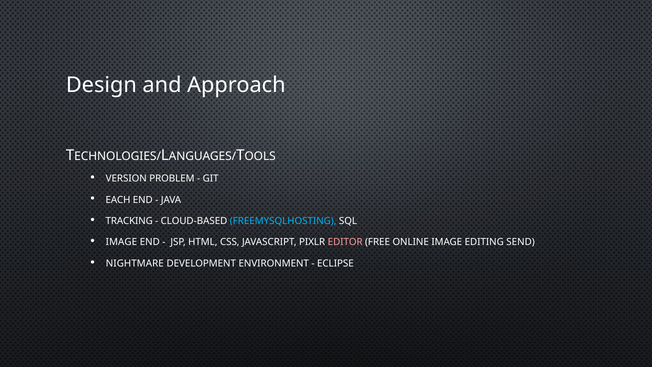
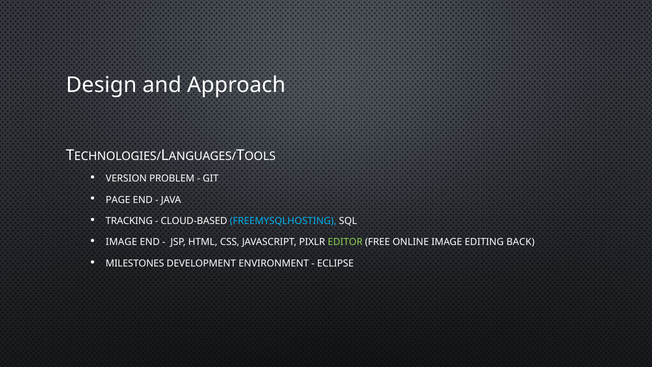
EACH: EACH -> PAGE (118, 200)
EDITOR colour: pink -> light green (345, 242)
SEND: SEND -> BACK (520, 242)
NIGHTMARE: NIGHTMARE -> MILESTONES (135, 263)
